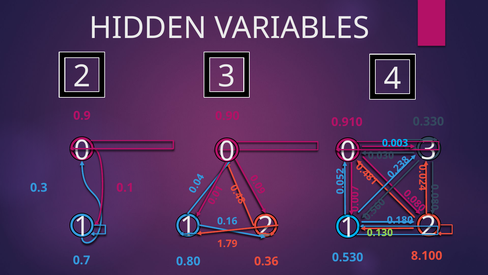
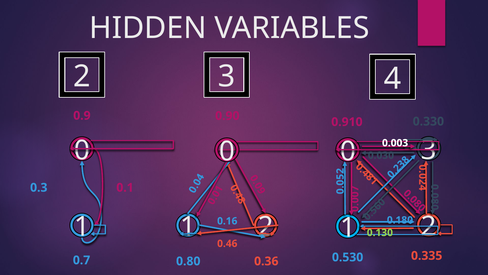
0.003 colour: light blue -> white (395, 143)
1.79: 1.79 -> 0.46 (227, 243)
8.100: 8.100 -> 0.335 (427, 255)
